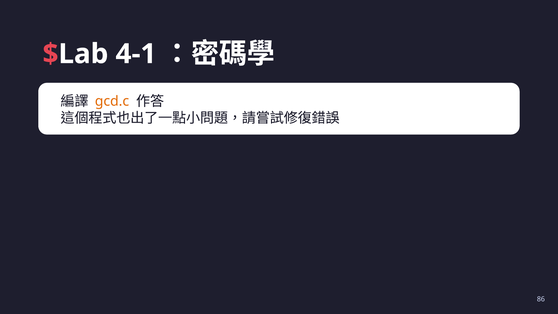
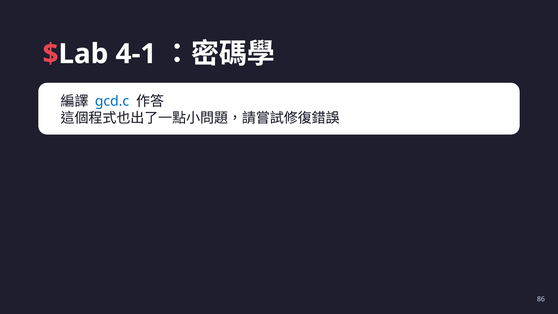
gcd.c colour: orange -> blue (112, 101)
